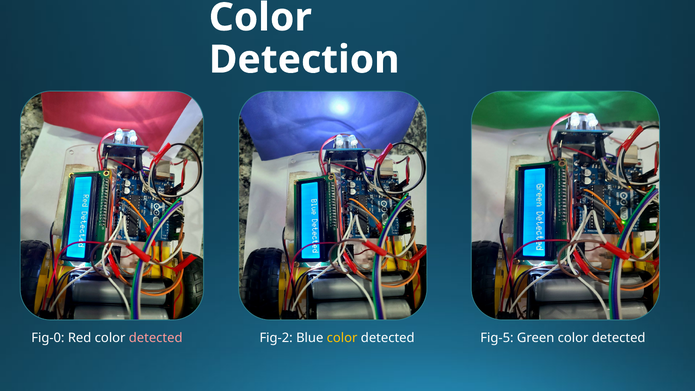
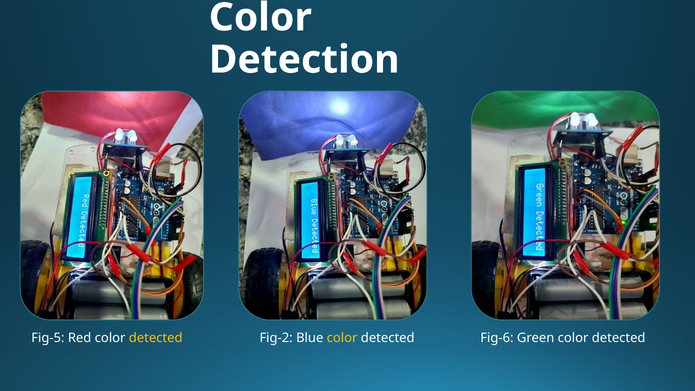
Fig-0: Fig-0 -> Fig-5 (48, 338)
detected colour: pink -> yellow (156, 338)
Fig-5: Fig-5 -> Fig-6 (497, 338)
